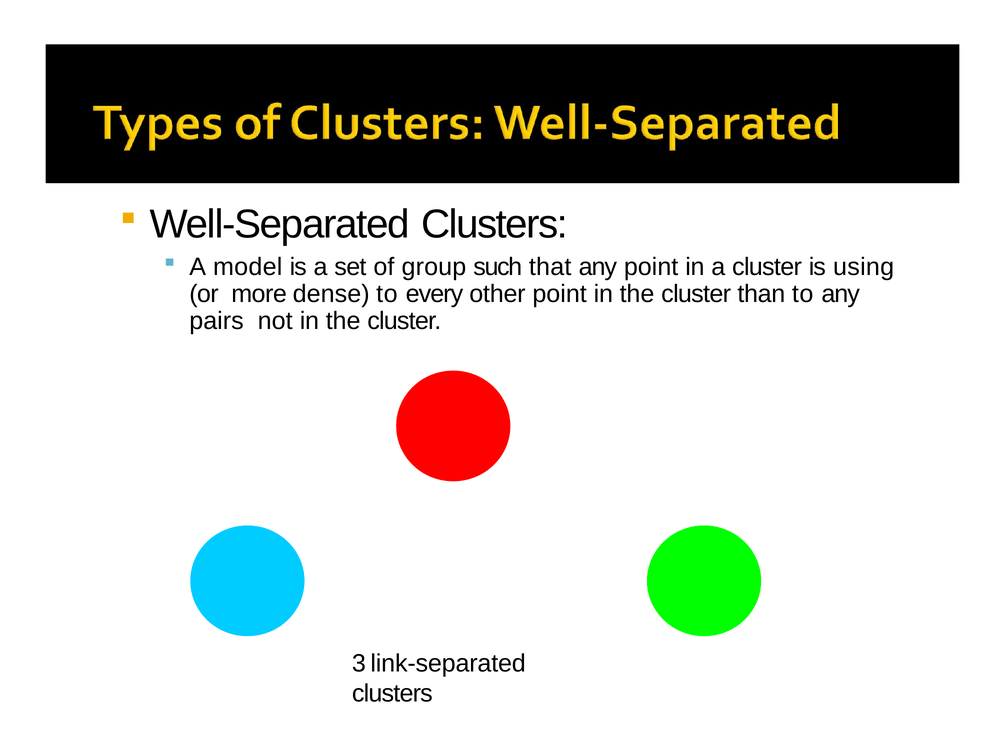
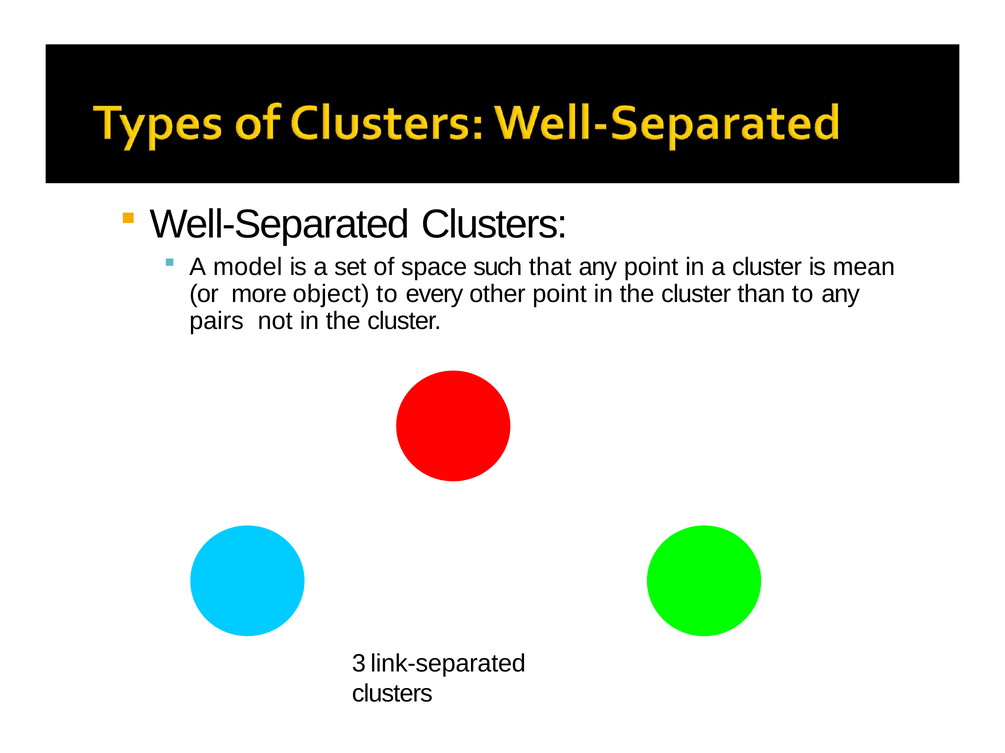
group: group -> space (434, 267)
using: using -> mean (864, 267)
dense: dense -> object (331, 294)
